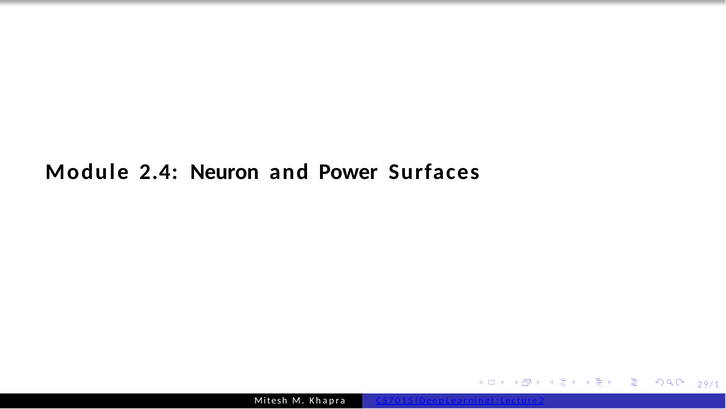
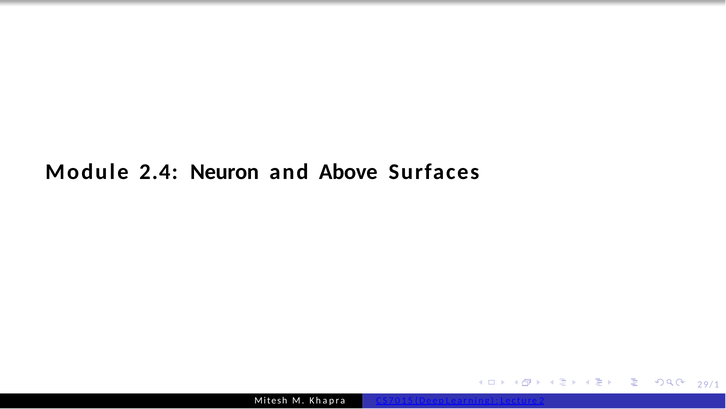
Power: Power -> Above (348, 172)
